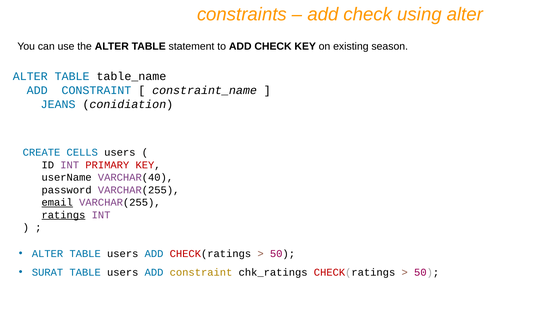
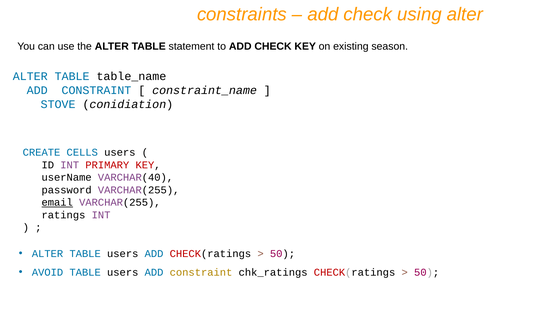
JEANS: JEANS -> STOVE (58, 104)
ratings underline: present -> none (63, 215)
SURAT: SURAT -> AVOID (48, 273)
